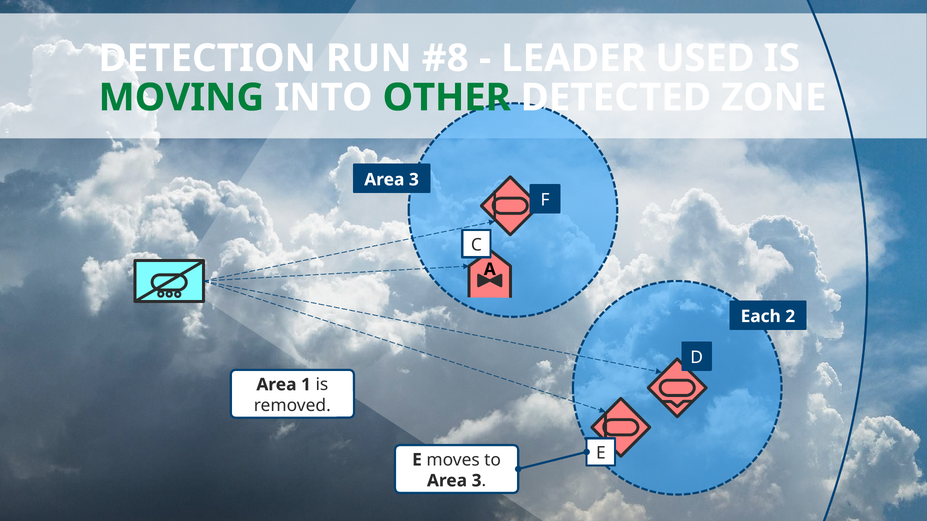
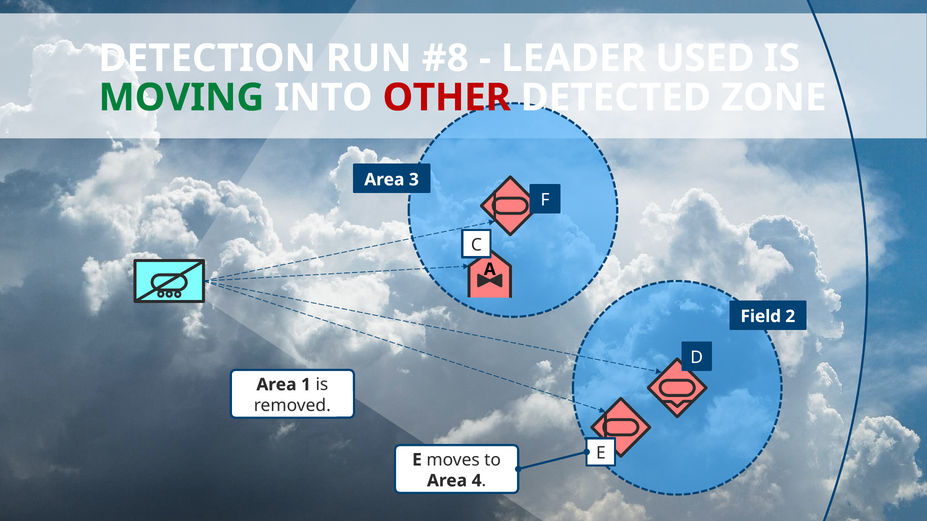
OTHER colour: green -> red (447, 98)
Each: Each -> Field (761, 317)
3: 3 -> 4 (477, 481)
